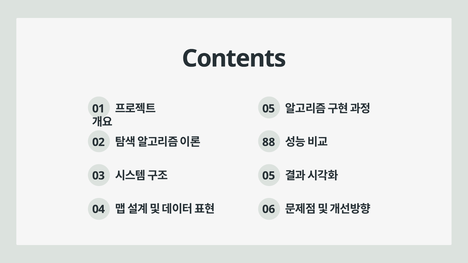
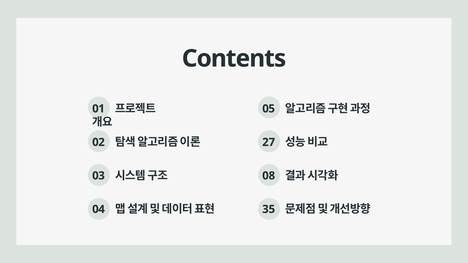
88: 88 -> 27 (269, 142)
05: 05 -> 08 (269, 176)
06: 06 -> 35 (269, 209)
